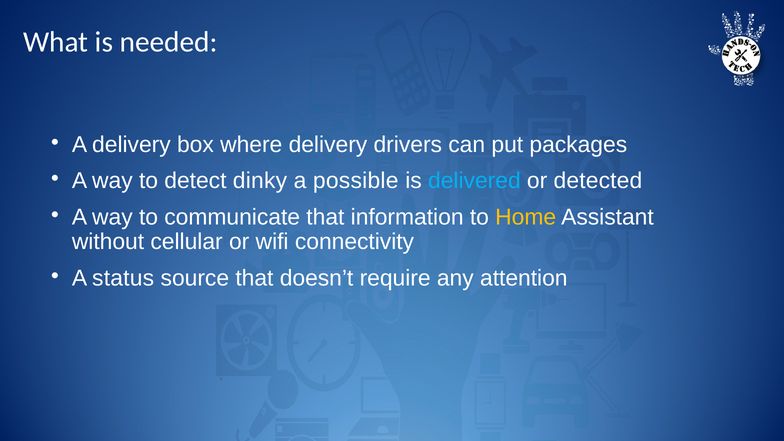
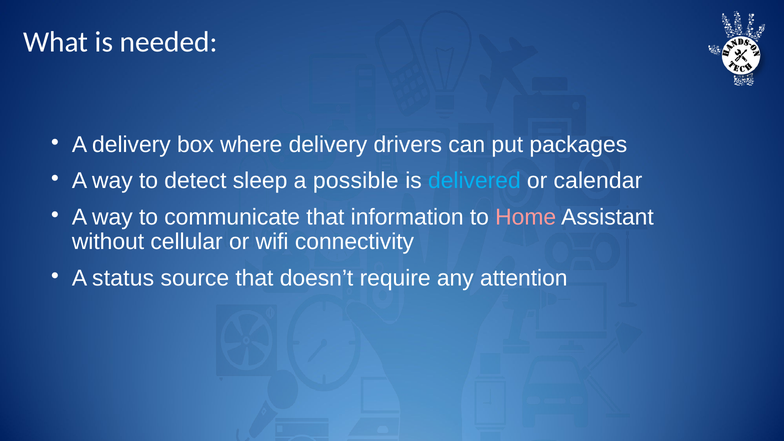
dinky: dinky -> sleep (260, 181)
detected: detected -> calendar (598, 181)
Home colour: yellow -> pink (526, 217)
